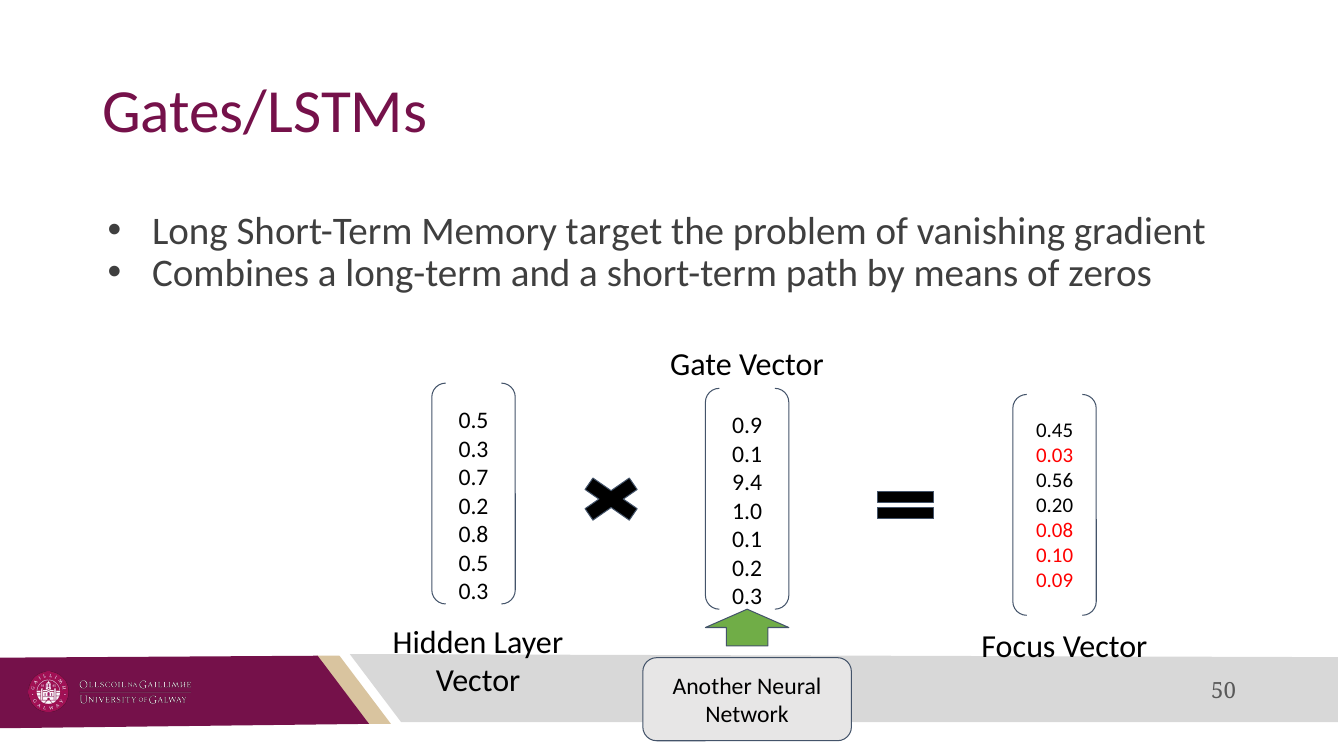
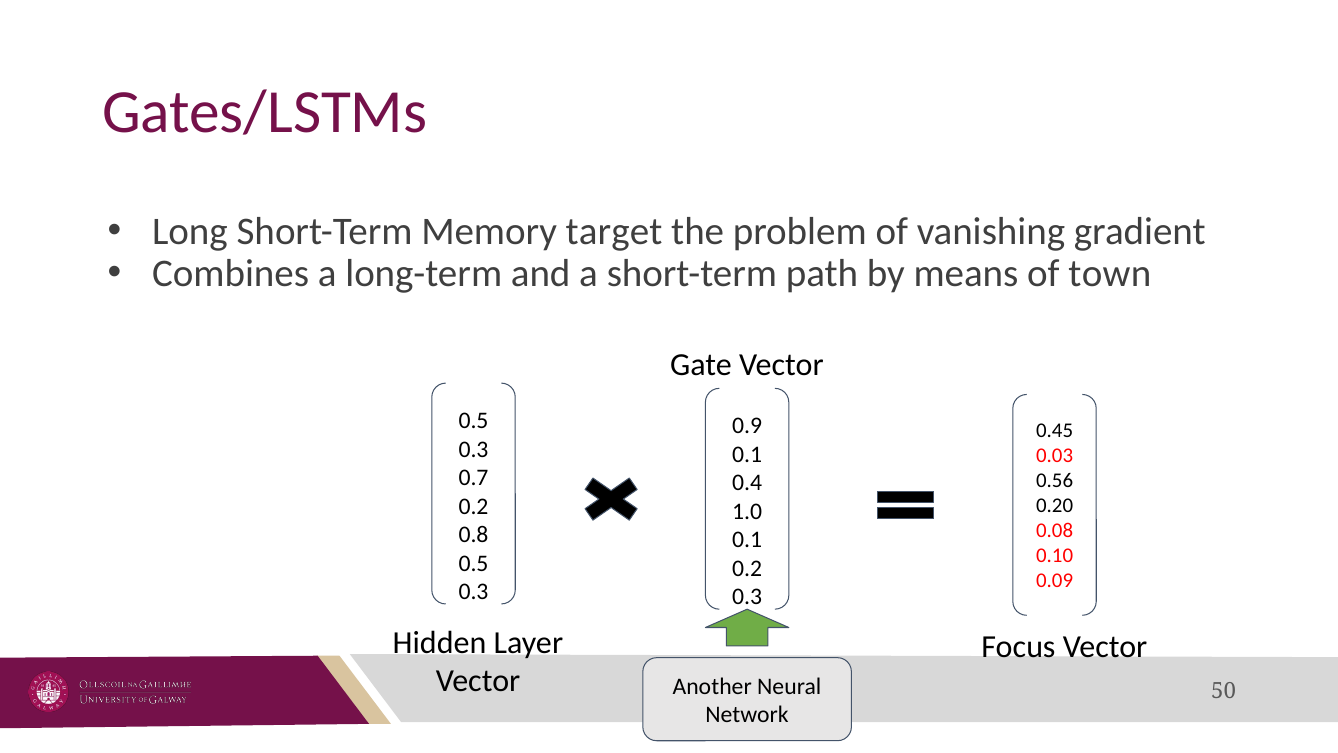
zeros: zeros -> town (1110, 273)
9.4: 9.4 -> 0.4 (747, 483)
